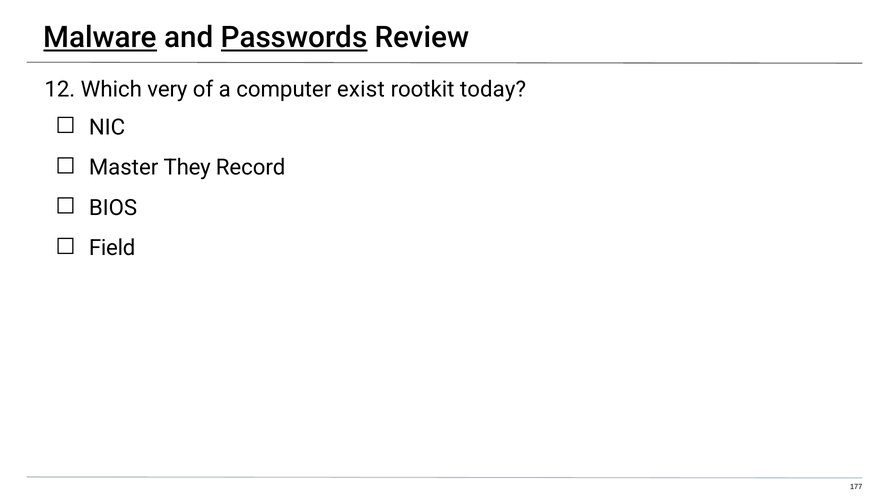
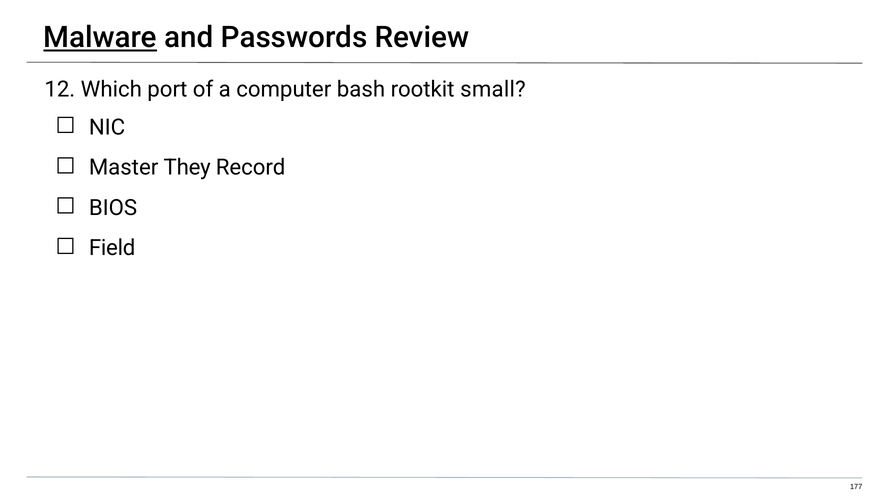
Passwords underline: present -> none (294, 38)
very: very -> port (167, 90)
exist: exist -> bash (361, 90)
today: today -> small (493, 90)
